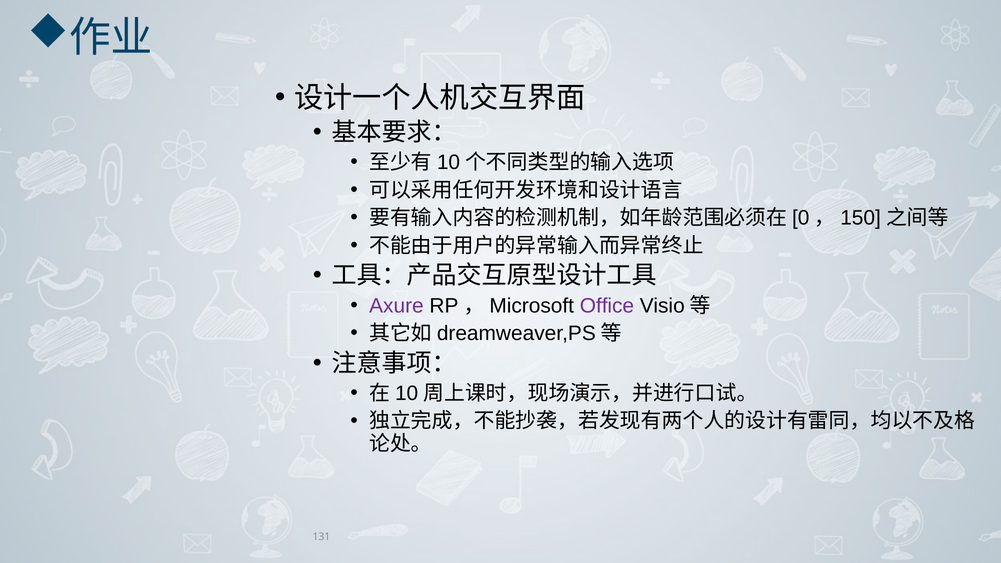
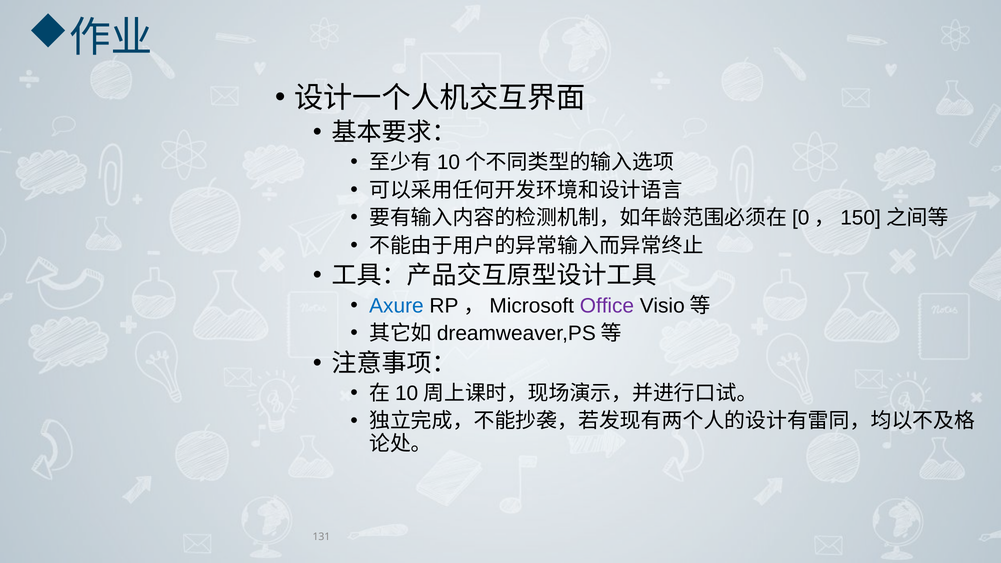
Axure colour: purple -> blue (396, 306)
